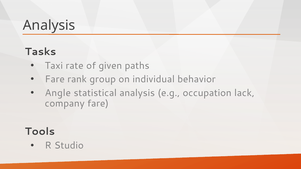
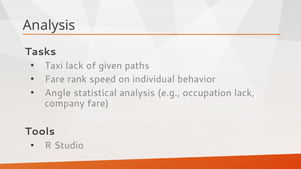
Taxi rate: rate -> lack (75, 66)
group: group -> speed (103, 79)
